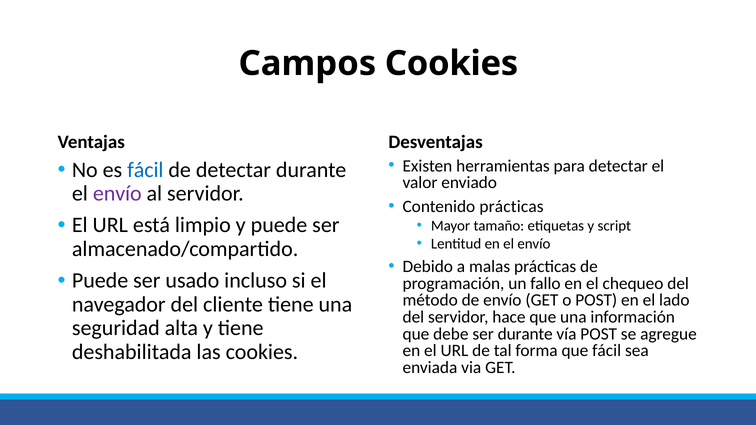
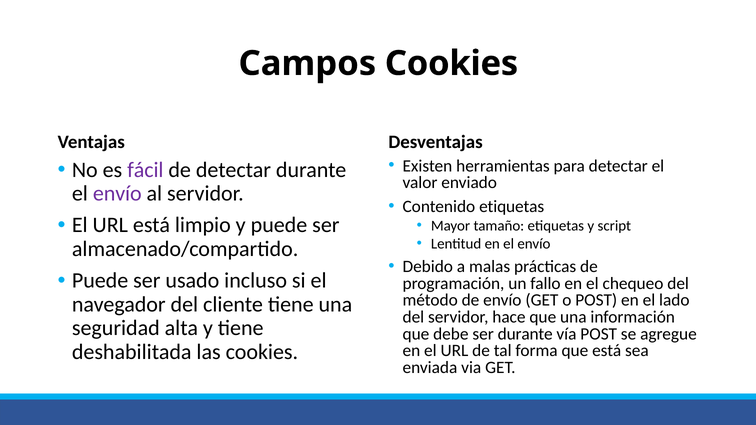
fácil colour: blue -> purple (145, 170)
Contenido prácticas: prácticas -> etiquetas (512, 207)
que fácil: fácil -> está (607, 351)
